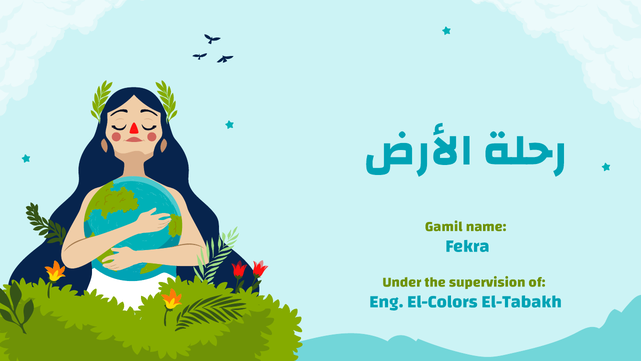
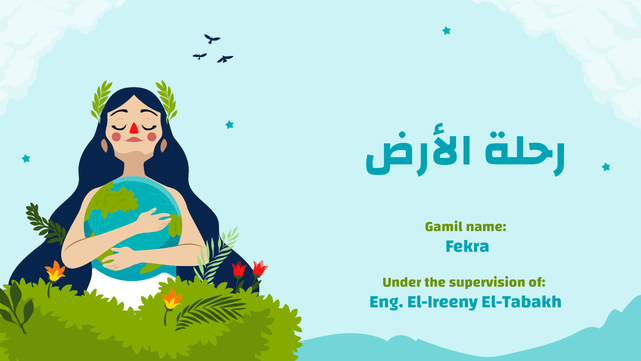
El-Colors: El-Colors -> El-Ireeny (442, 301)
